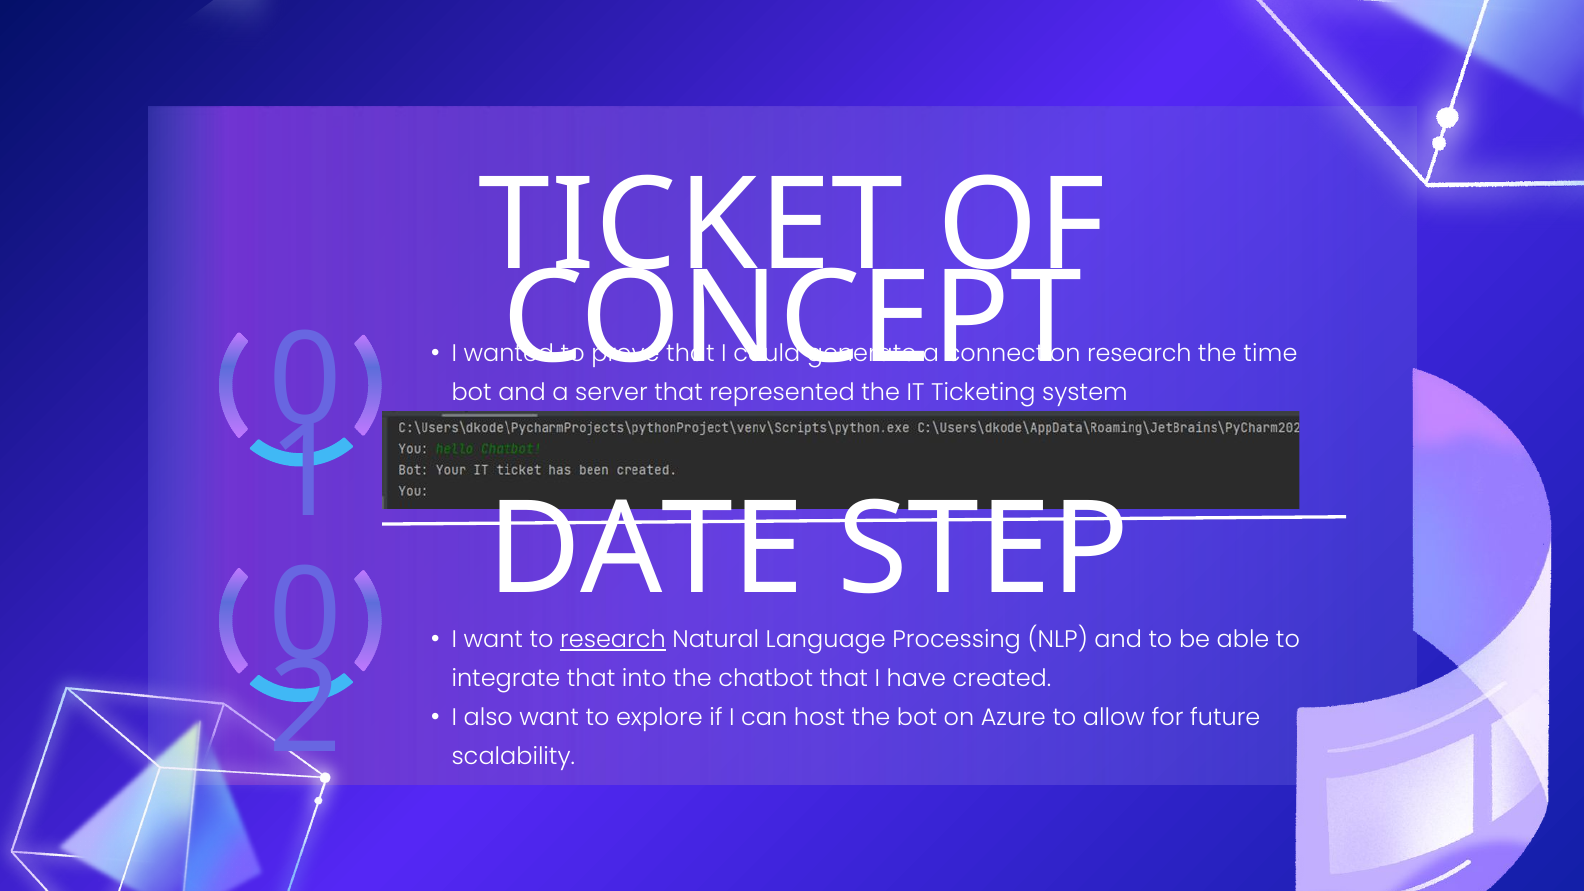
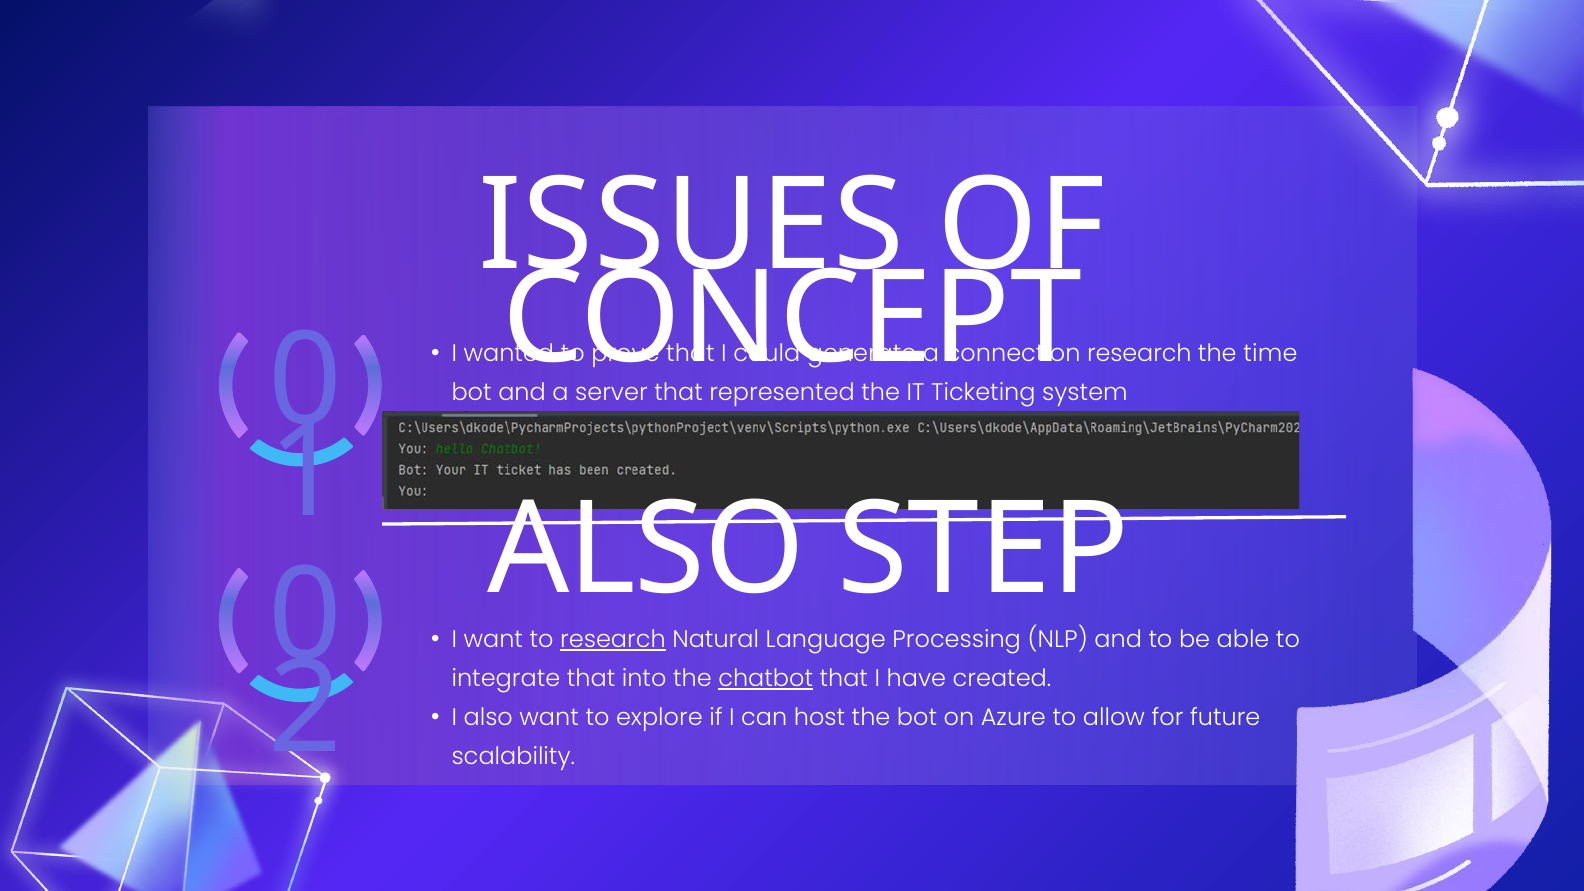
TICKET: TICKET -> ISSUES (691, 226)
DATE: DATE -> ALSO (646, 550)
chatbot underline: none -> present (766, 679)
